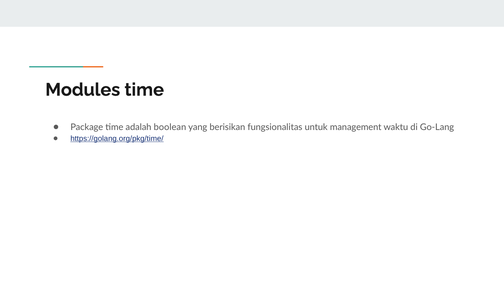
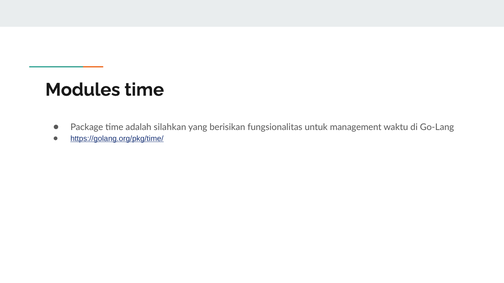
boolean: boolean -> silahkan (170, 127)
